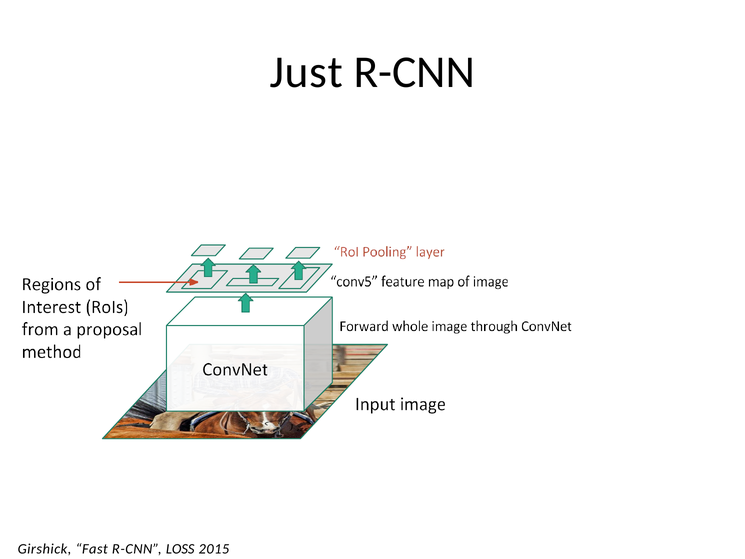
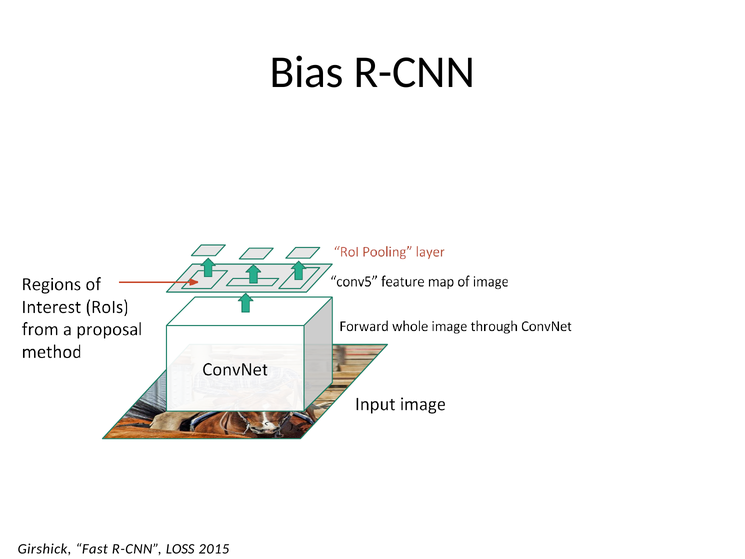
Just: Just -> Bias (307, 72)
